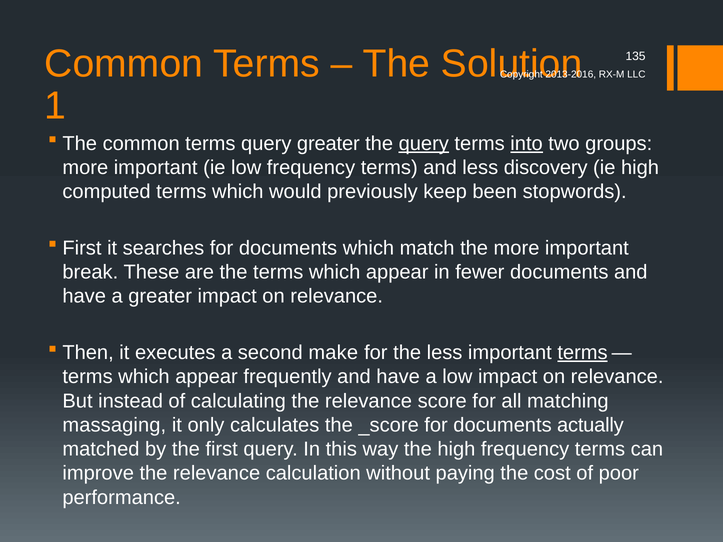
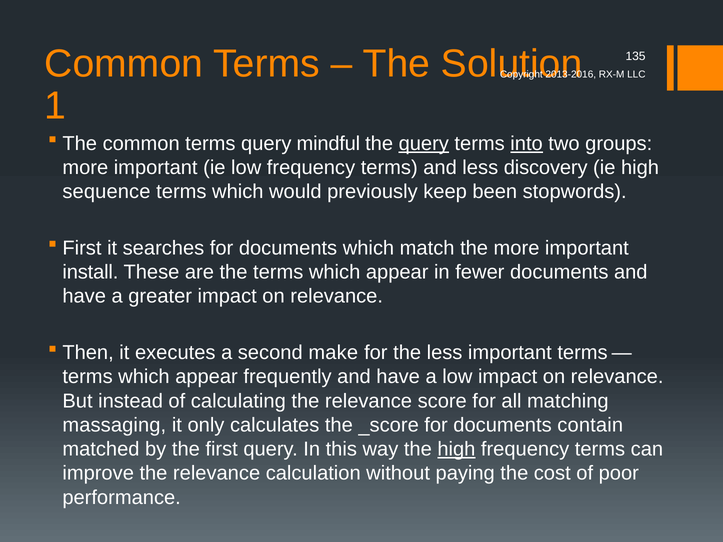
query greater: greater -> mindful (328, 144)
computed: computed -> sequence (106, 192)
break: break -> install (90, 272)
terms underline: present -> none (583, 353)
actually: actually -> contain (590, 425)
high underline: none -> present (456, 449)
